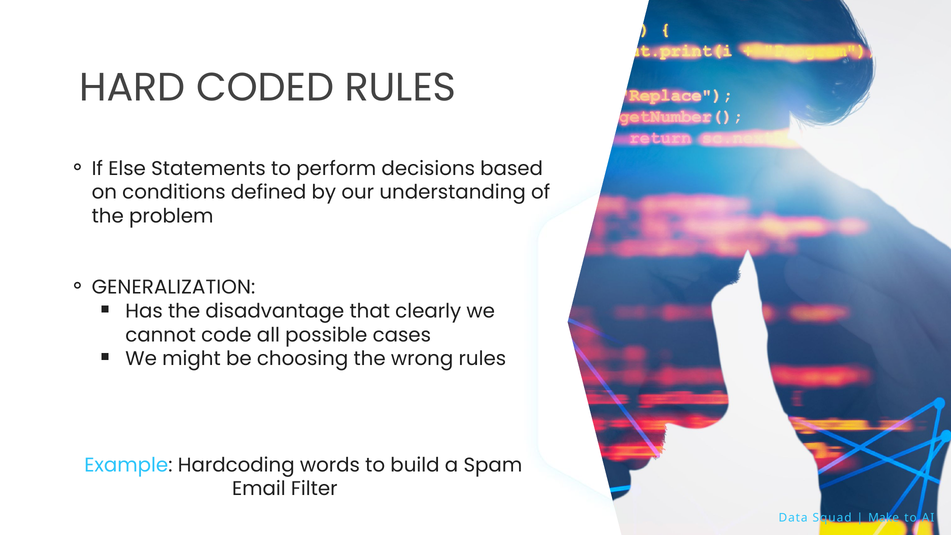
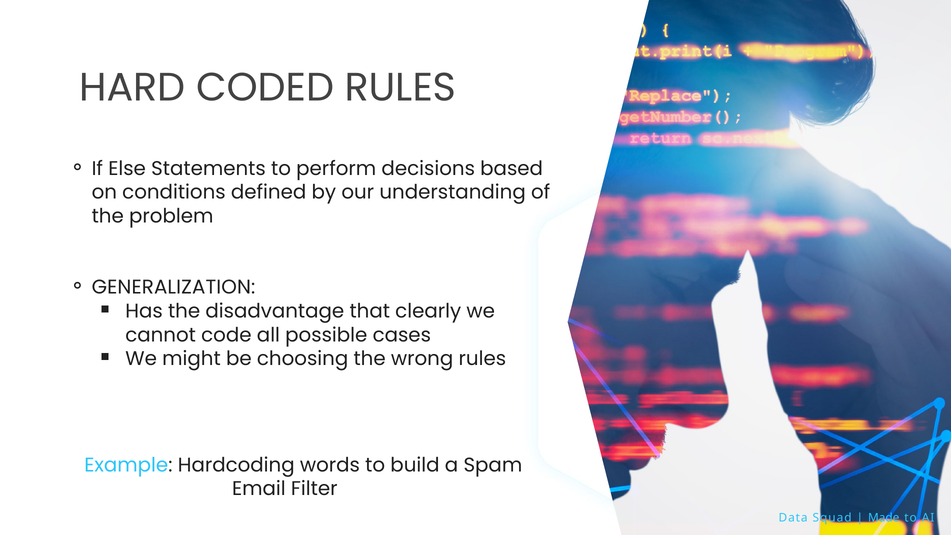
Make: Make -> Made (884, 518)
